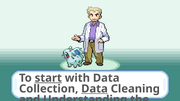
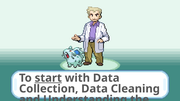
Data underline: present -> none (95, 89)
